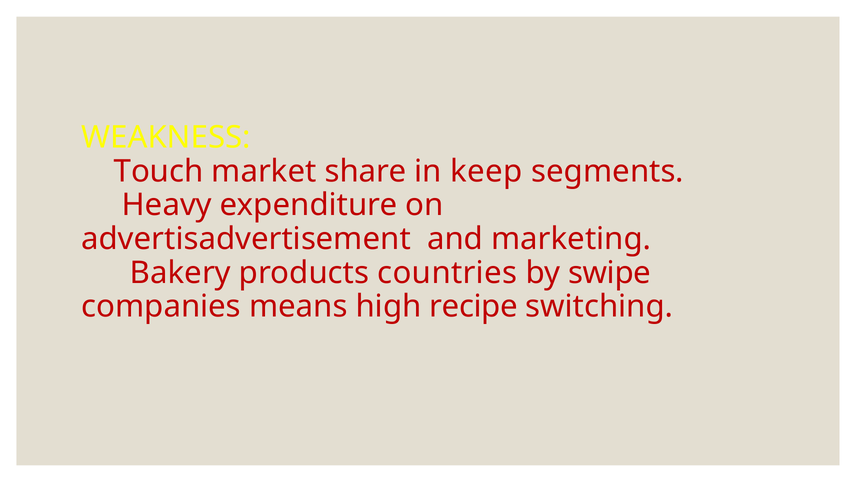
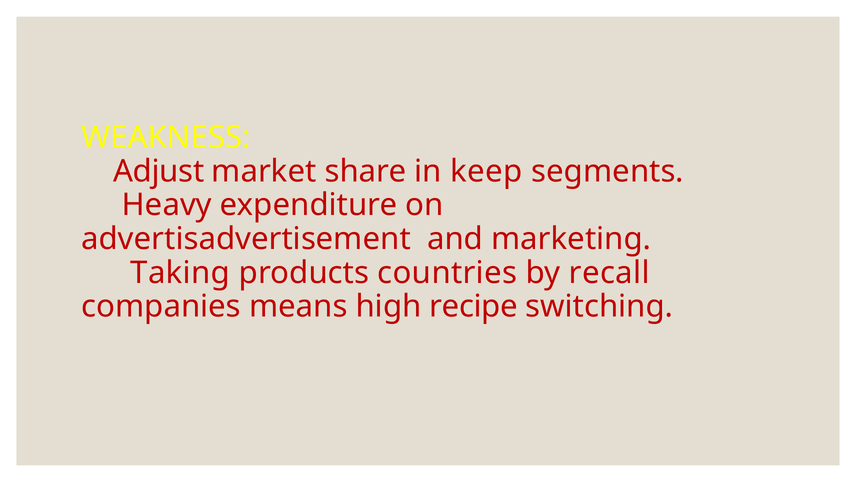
Touch: Touch -> Adjust (159, 171)
Bakery: Bakery -> Taking (180, 272)
swipe: swipe -> recall (609, 272)
